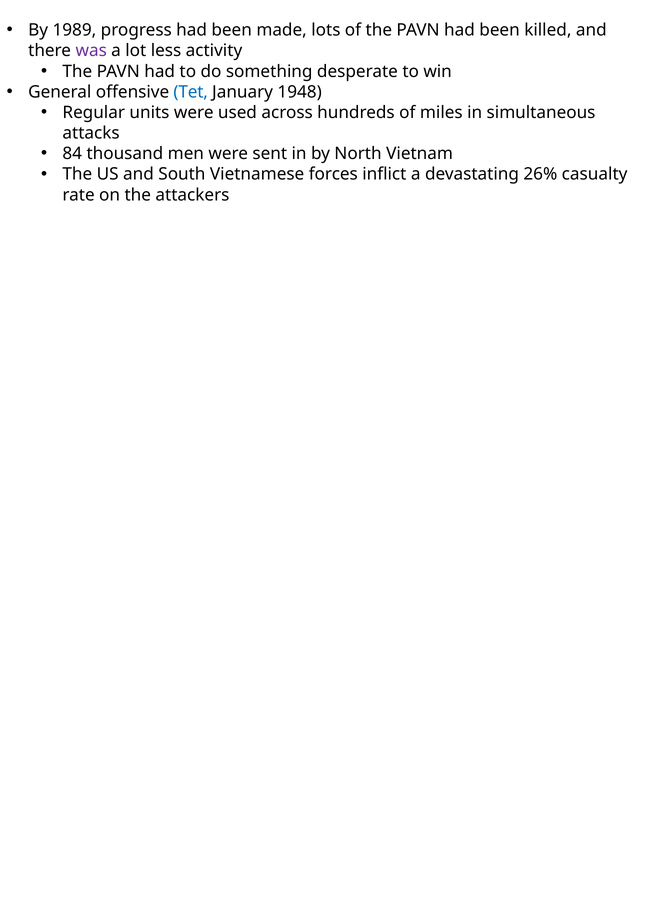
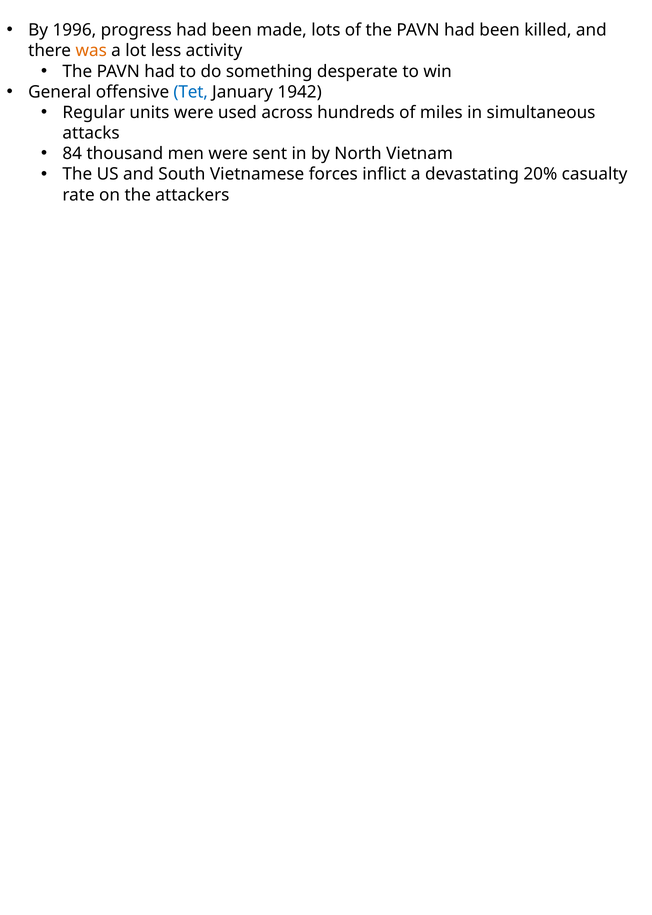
1989: 1989 -> 1996 (74, 30)
was colour: purple -> orange (91, 51)
1948: 1948 -> 1942 (300, 92)
26%: 26% -> 20% (540, 174)
